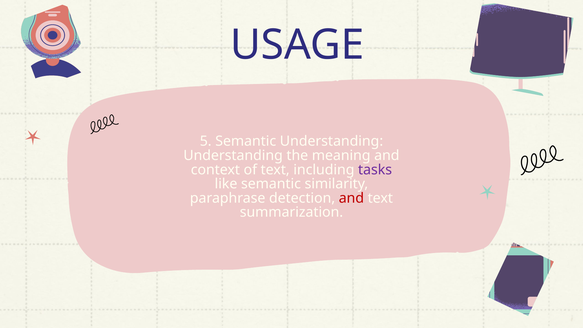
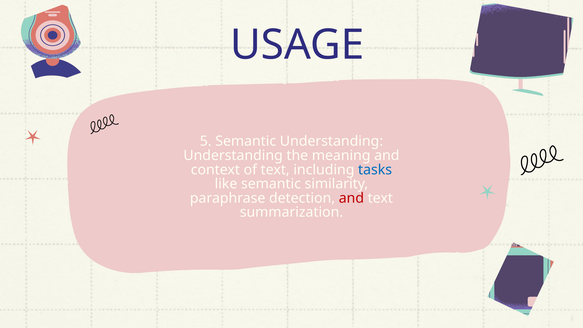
tasks colour: purple -> blue (375, 170)
